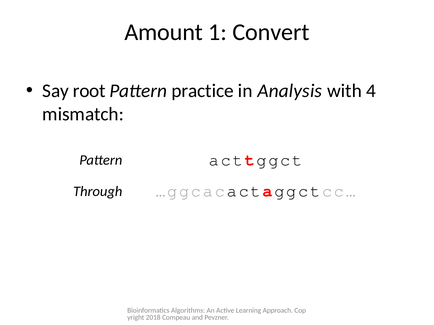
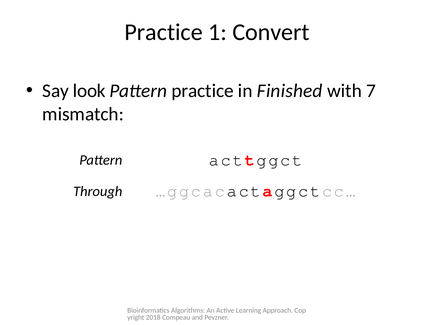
Amount: Amount -> Practice (164, 32)
root: root -> look (89, 91)
Analysis: Analysis -> Finished (290, 91)
4: 4 -> 7 (371, 91)
